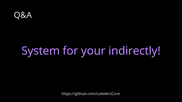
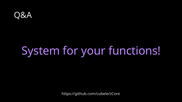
indirectly: indirectly -> functions (135, 51)
